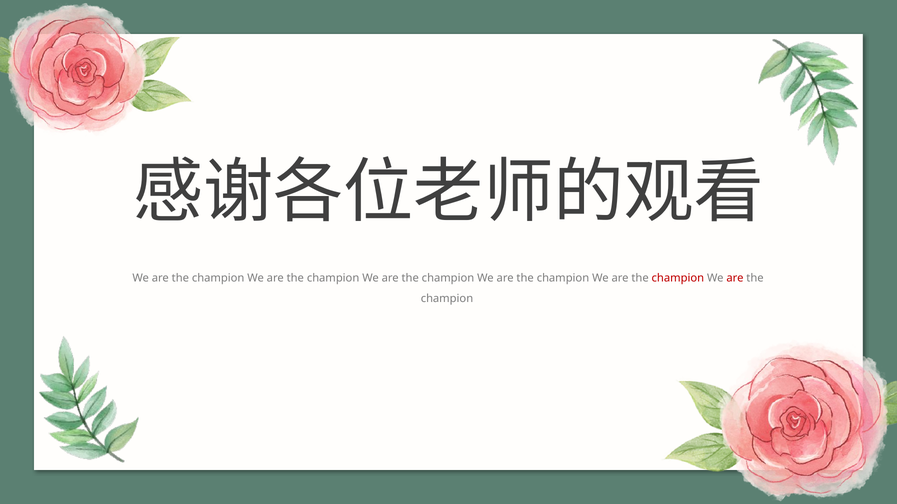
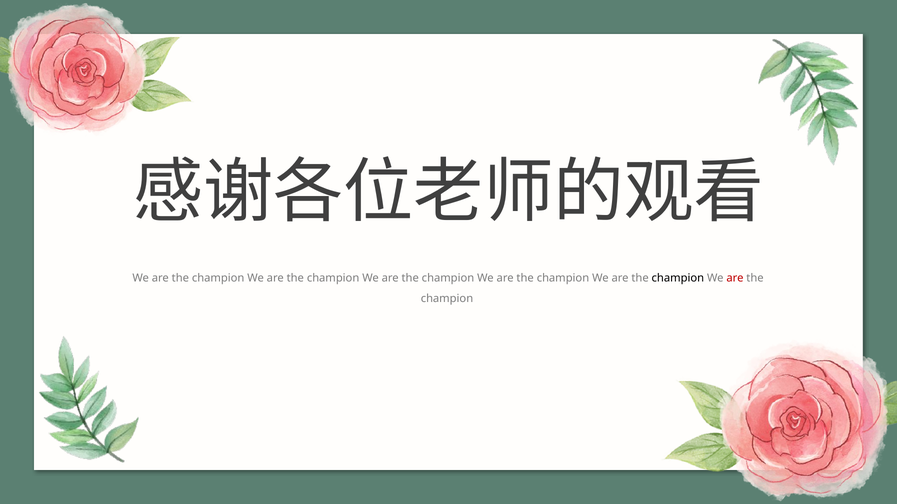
champion colour: red -> black (678, 279)
